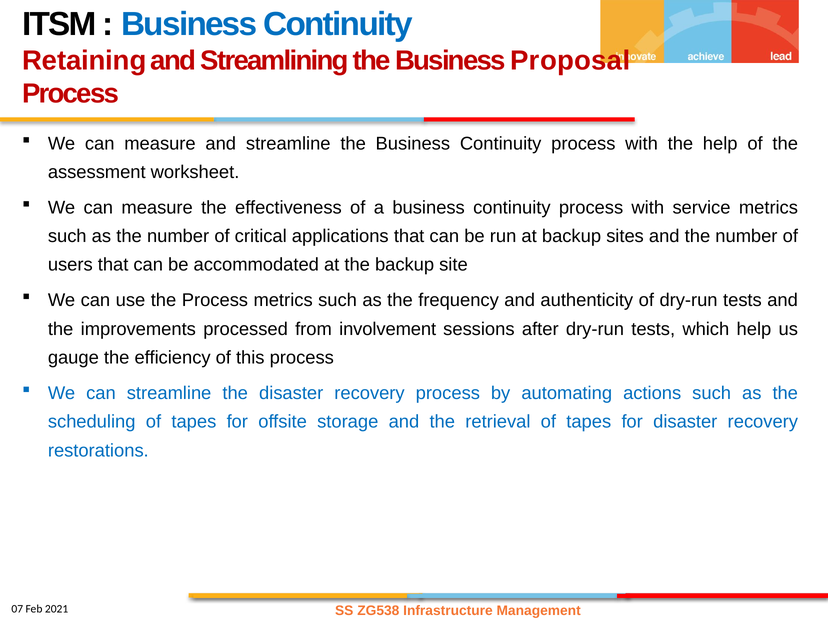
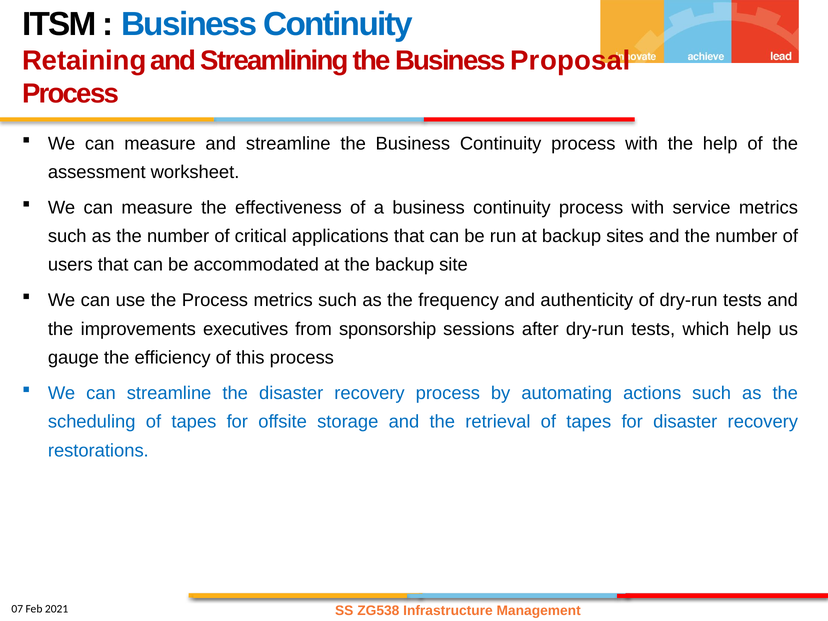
processed: processed -> executives (246, 329)
involvement: involvement -> sponsorship (388, 329)
